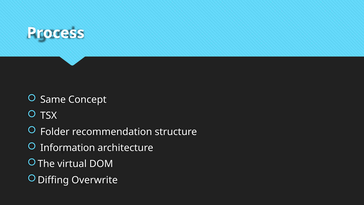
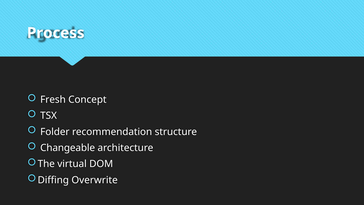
Same: Same -> Fresh (53, 99)
Information: Information -> Changeable (68, 148)
